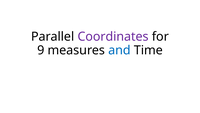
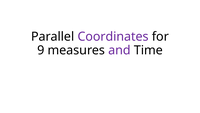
and colour: blue -> purple (119, 50)
